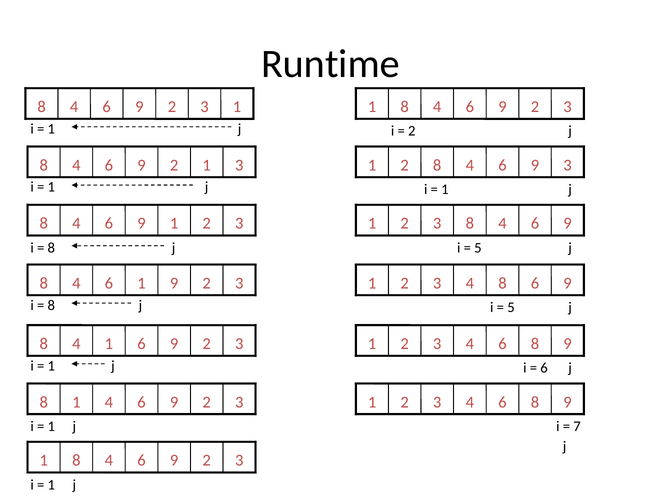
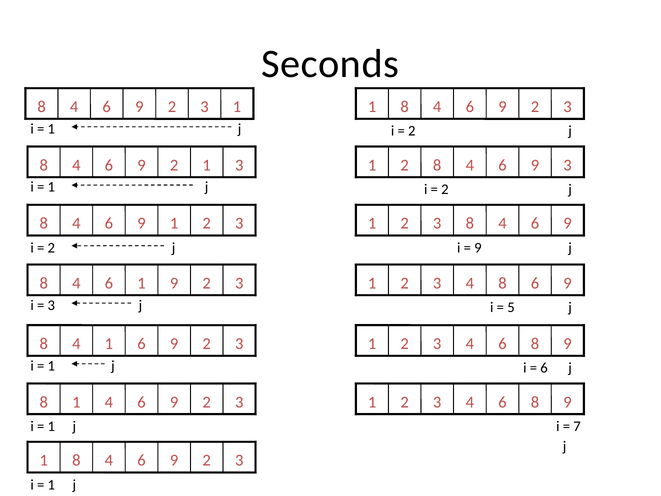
Runtime: Runtime -> Seconds (330, 64)
1: 1 -> 2 (445, 189)
8: 8 -> 2 (51, 248)
5: 5 -> 9 (478, 248)
8: 8 -> 3 (51, 305)
